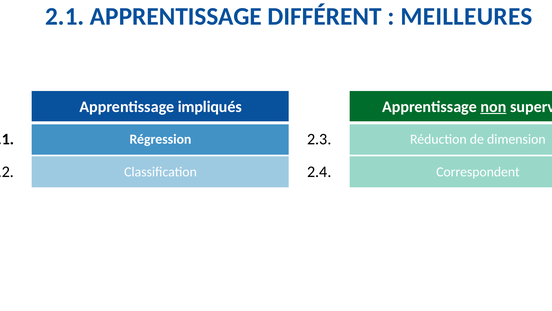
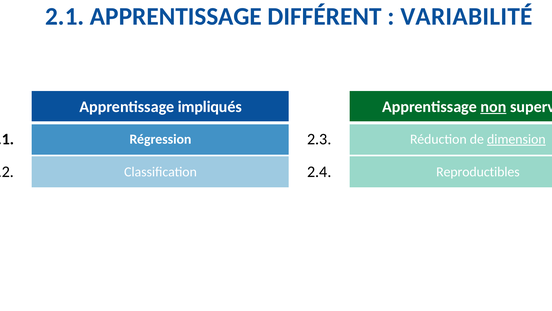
MEILLEURES: MEILLEURES -> VARIABILITÉ (467, 16)
dimension underline: none -> present (516, 139)
Correspondent: Correspondent -> Reproductibles (478, 172)
